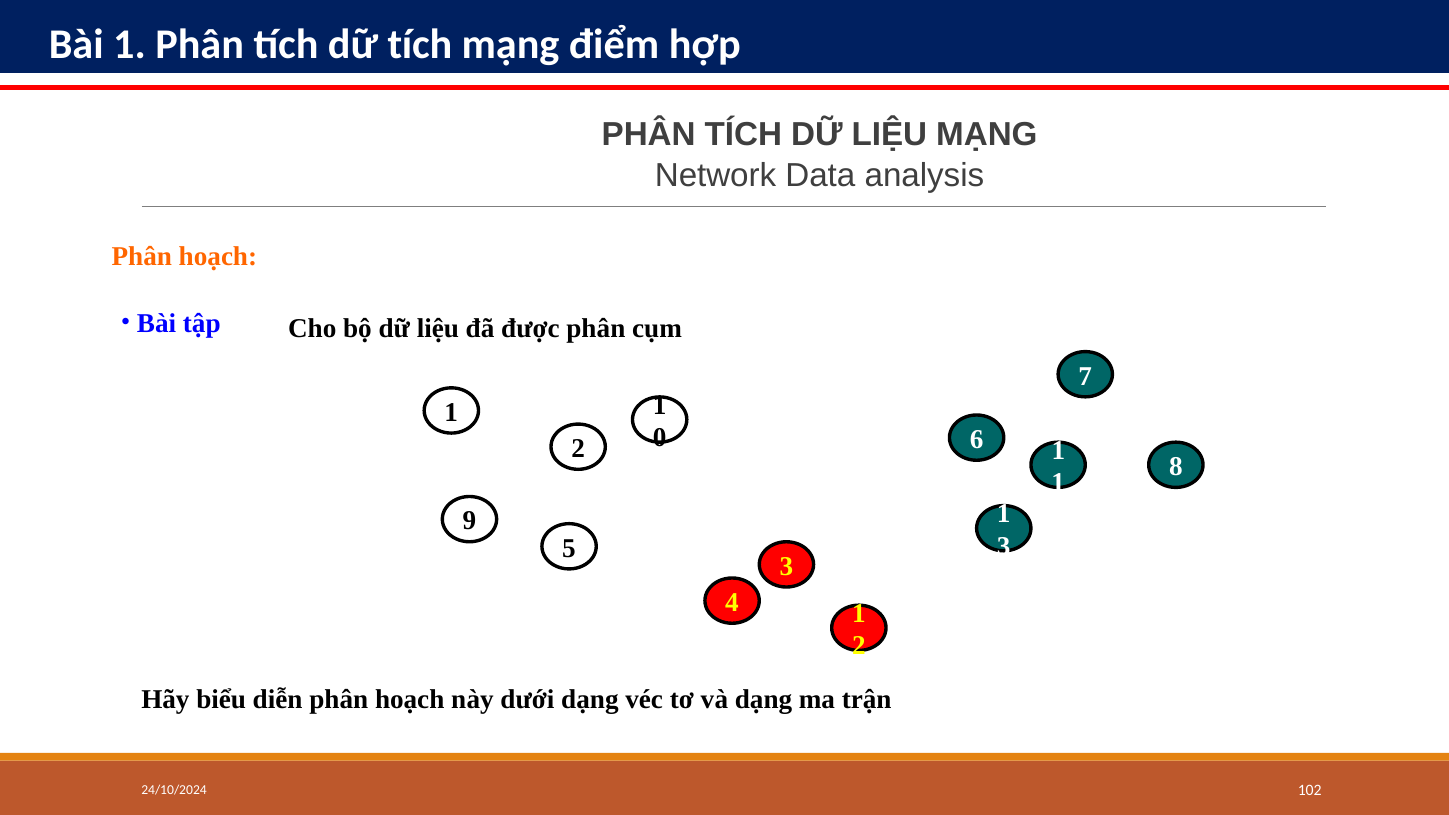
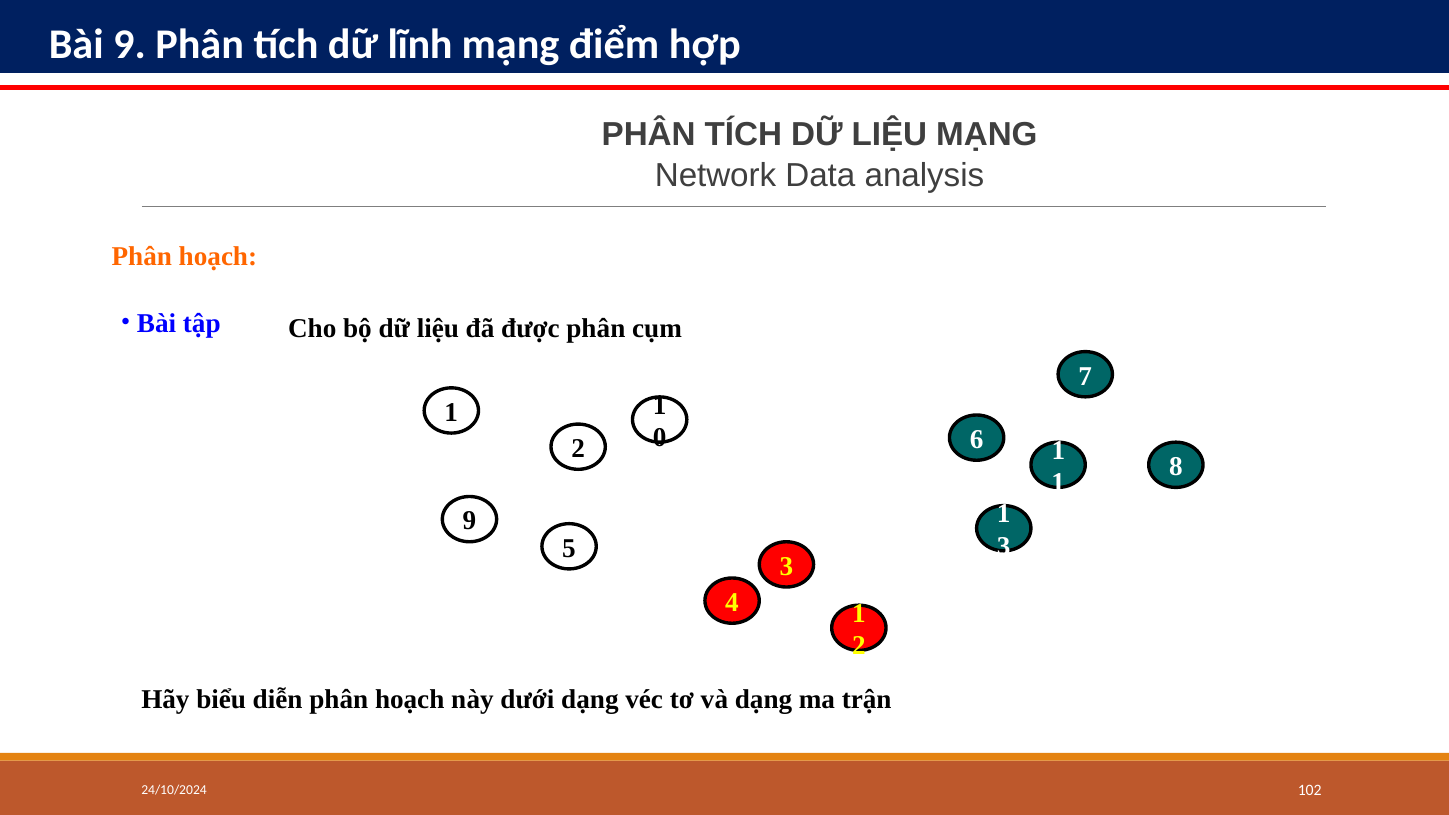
Bài 1: 1 -> 9 (130, 45)
dữ tích: tích -> lĩnh (420, 45)
